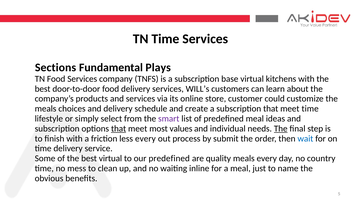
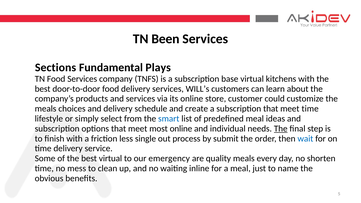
TN Time: Time -> Been (165, 39)
smart colour: purple -> blue (169, 119)
that underline: present -> none (119, 129)
most values: values -> online (181, 129)
less every: every -> single (145, 139)
our predefined: predefined -> emergency (169, 158)
country: country -> shorten (321, 158)
